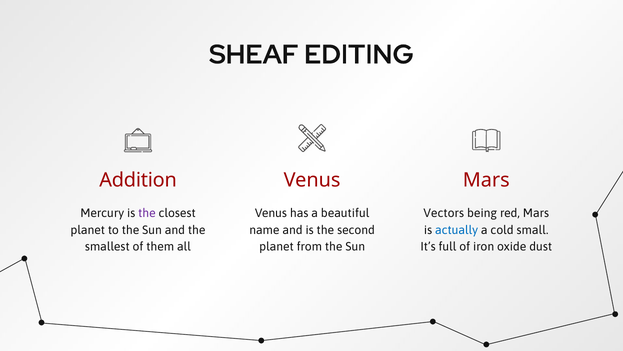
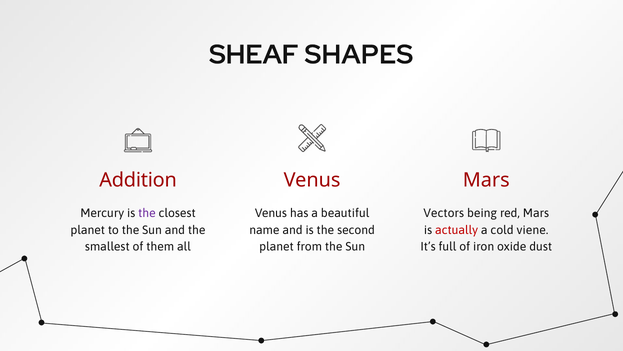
EDITING: EDITING -> SHAPES (359, 55)
actually colour: blue -> red (457, 230)
small: small -> viene (532, 230)
